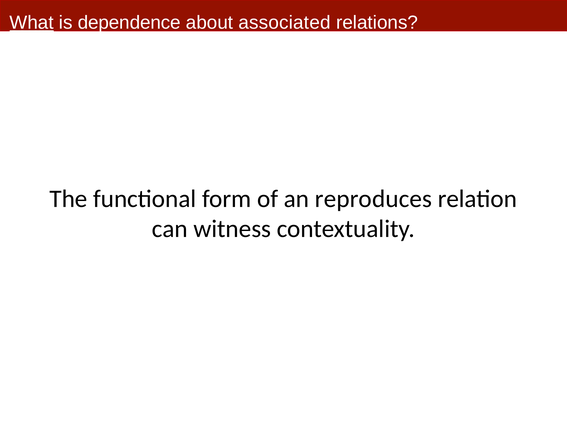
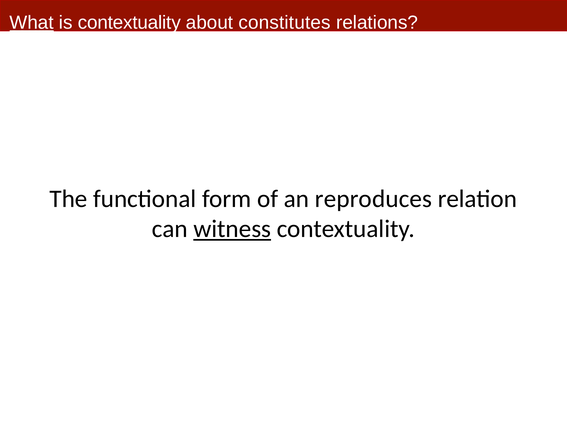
is dependence: dependence -> contextuality (129, 23)
associated: associated -> constitutes (285, 23)
witness underline: none -> present (232, 229)
